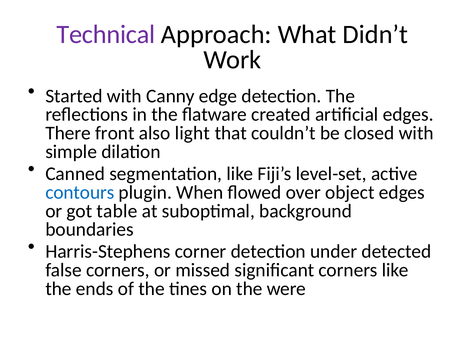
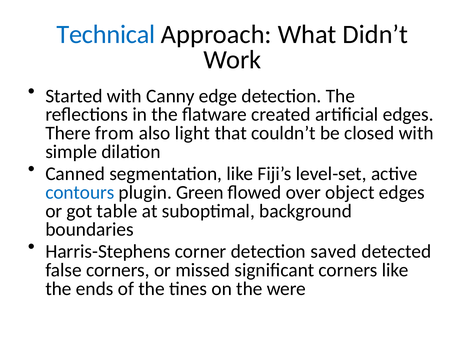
Technical colour: purple -> blue (106, 34)
front: front -> from (115, 133)
When: When -> Green (200, 192)
under: under -> saved (334, 251)
